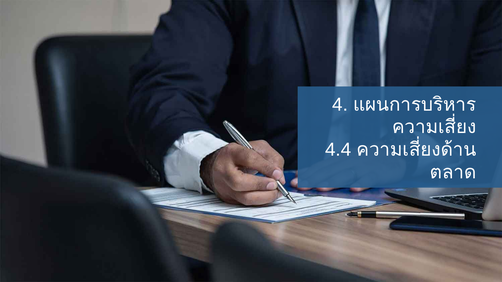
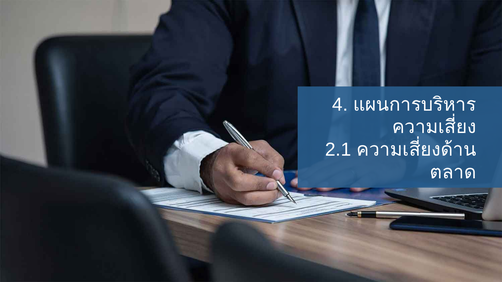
4.4: 4.4 -> 2.1 (338, 150)
